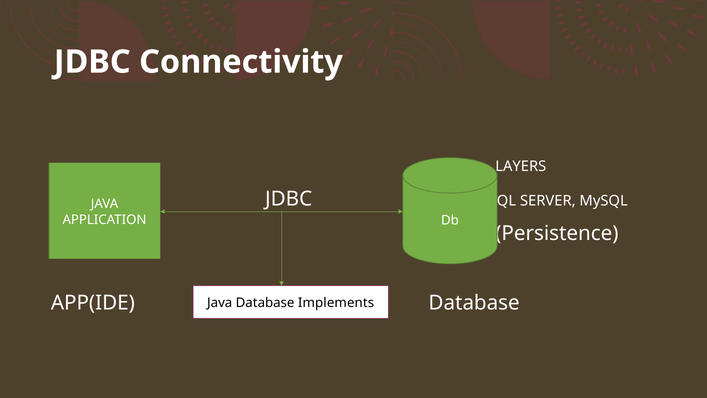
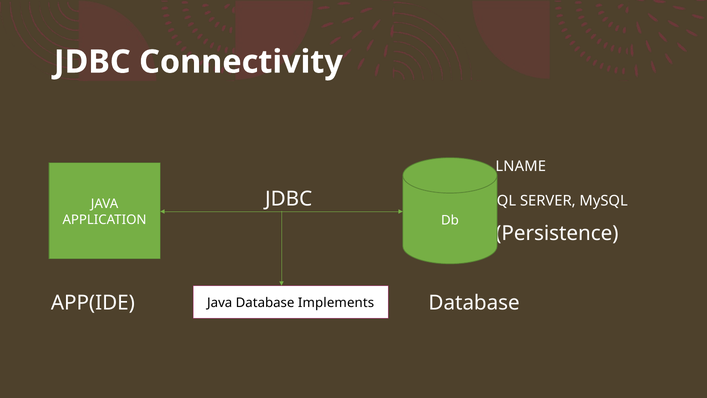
LAYERS: LAYERS -> LNAME (521, 166)
